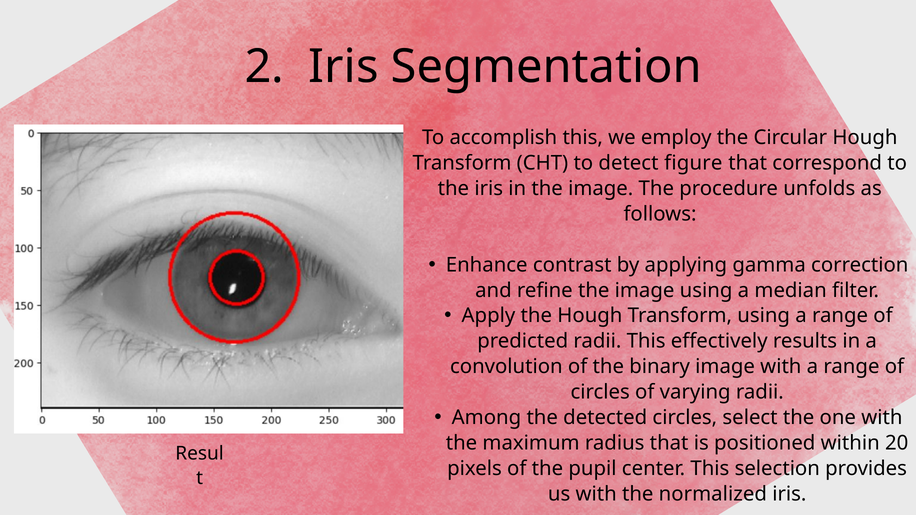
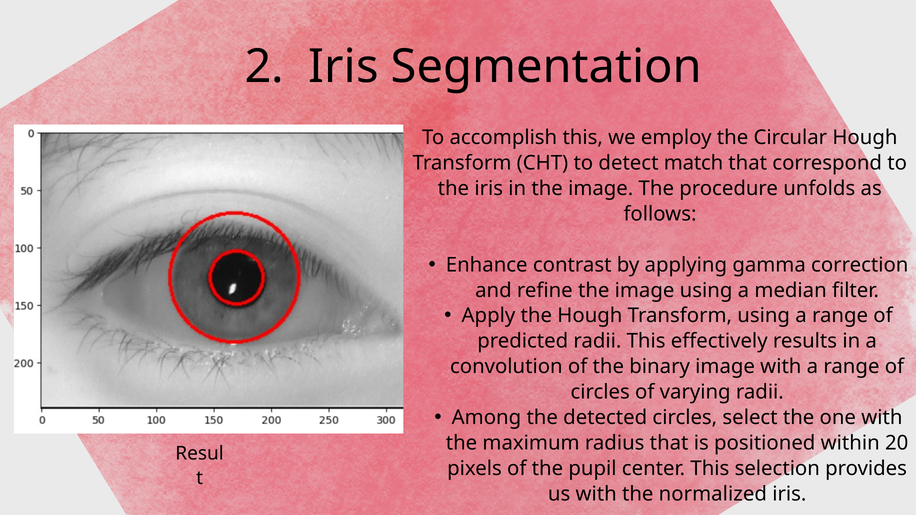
figure: figure -> match (694, 163)
